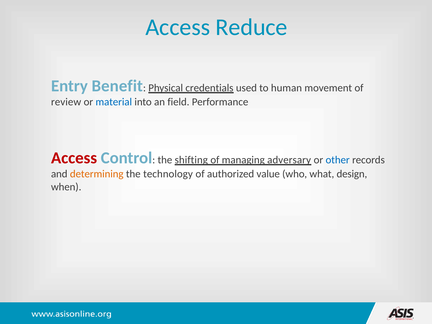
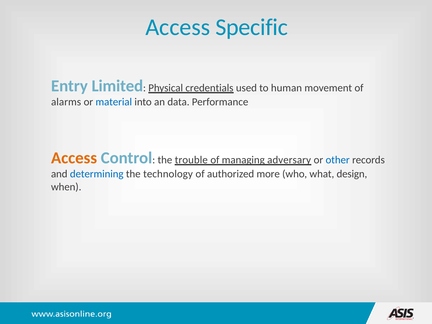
Reduce: Reduce -> Specific (252, 27)
Benefit: Benefit -> Limited (117, 86)
review: review -> alarms (66, 102)
field: field -> data (178, 102)
Access colour: red -> orange (74, 158)
shifting: shifting -> trouble (191, 160)
determining colour: orange -> blue (97, 174)
value: value -> more (268, 174)
